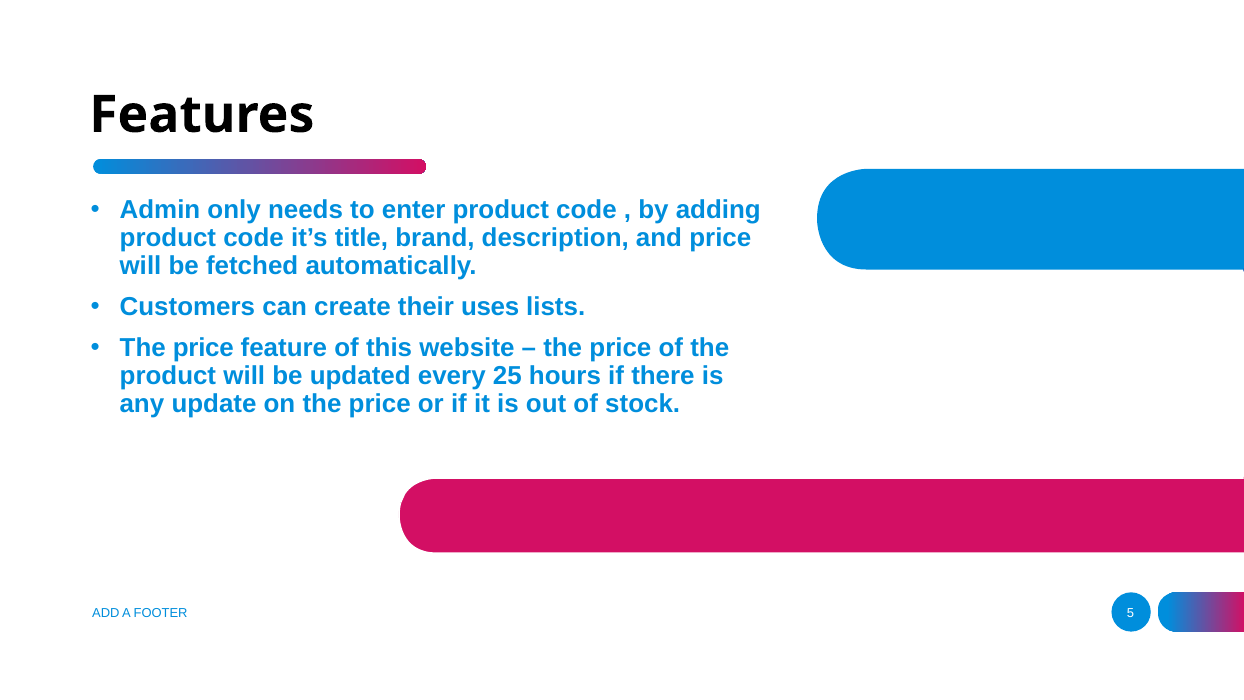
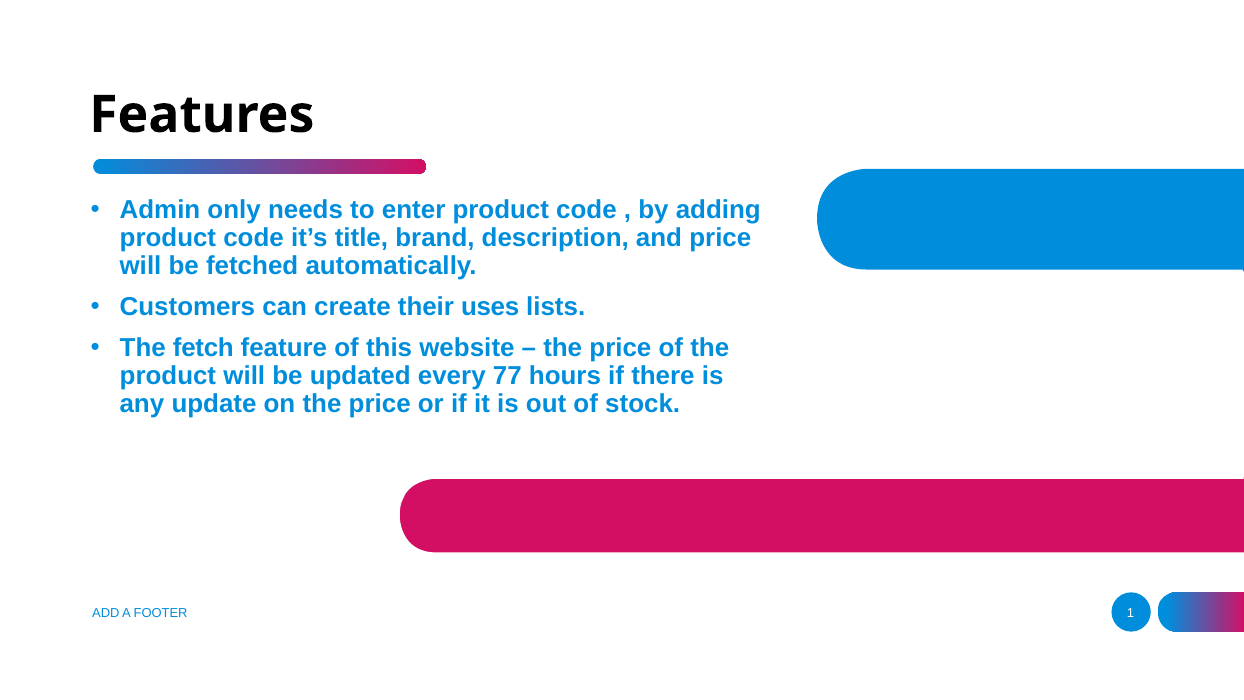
price: price -> fetch (203, 348)
25: 25 -> 77 (507, 376)
5: 5 -> 1 (1130, 613)
